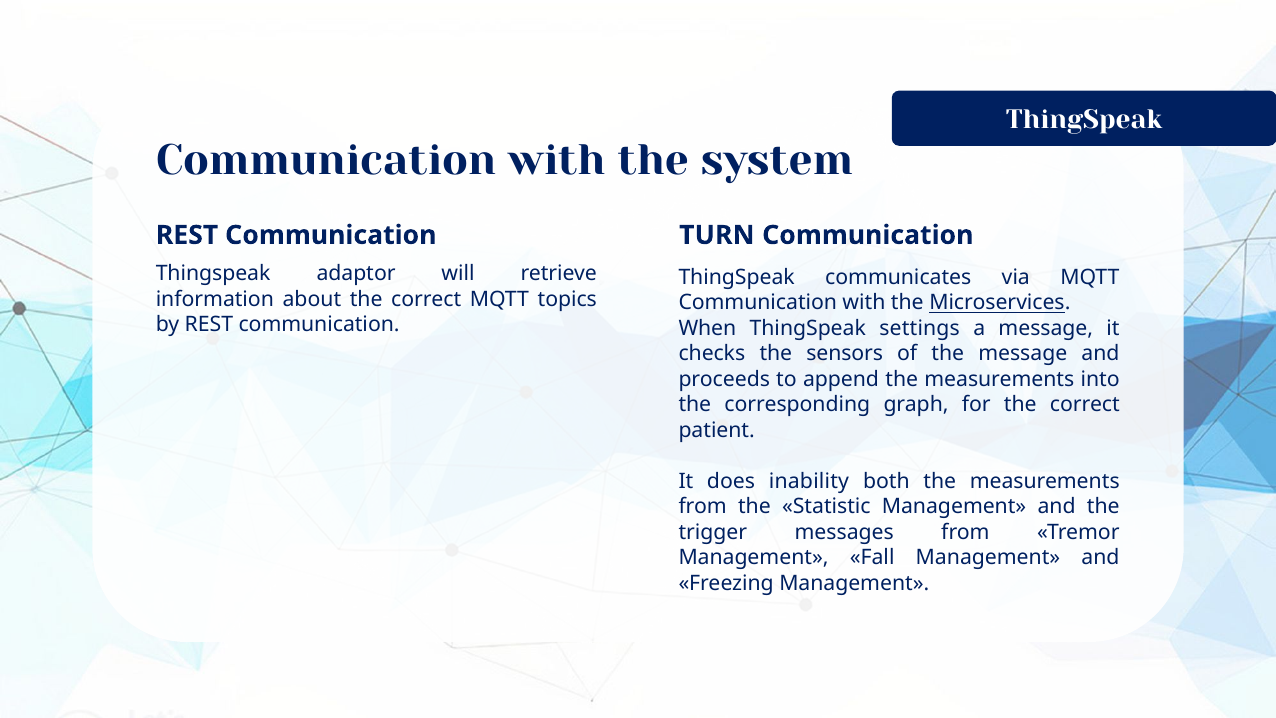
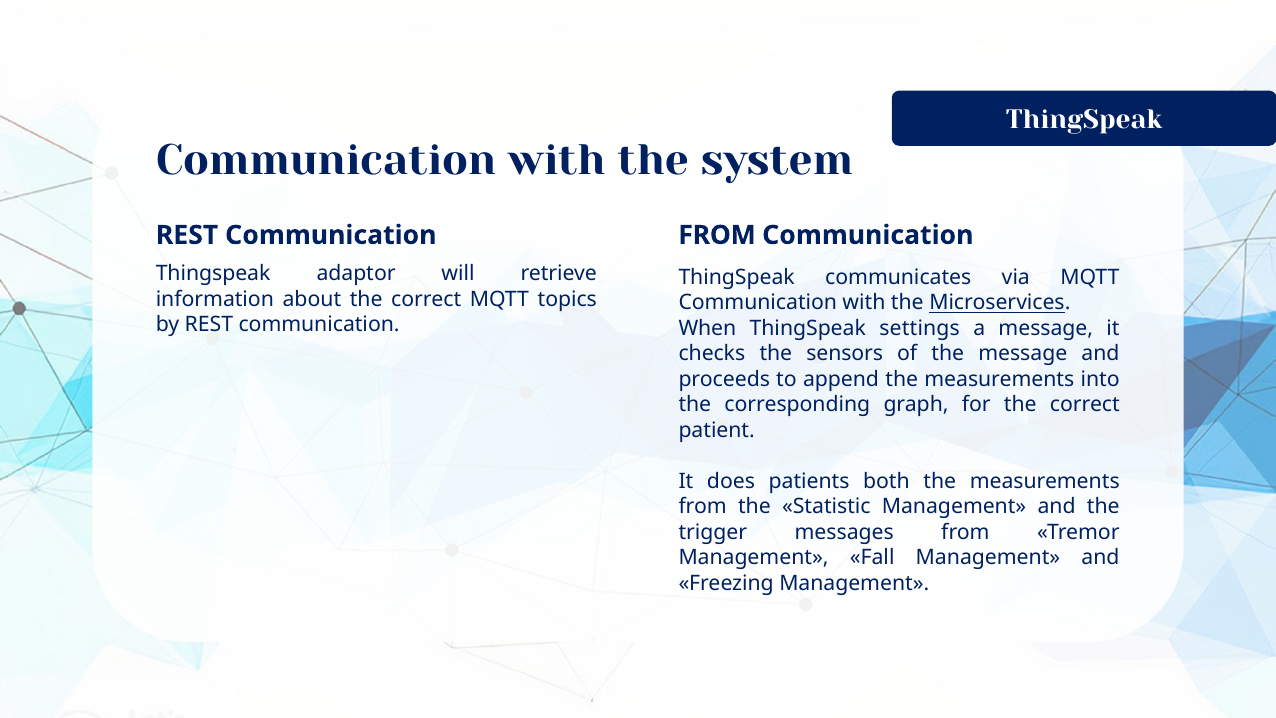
Communication TURN: TURN -> FROM (717, 235)
inability: inability -> patients (809, 481)
